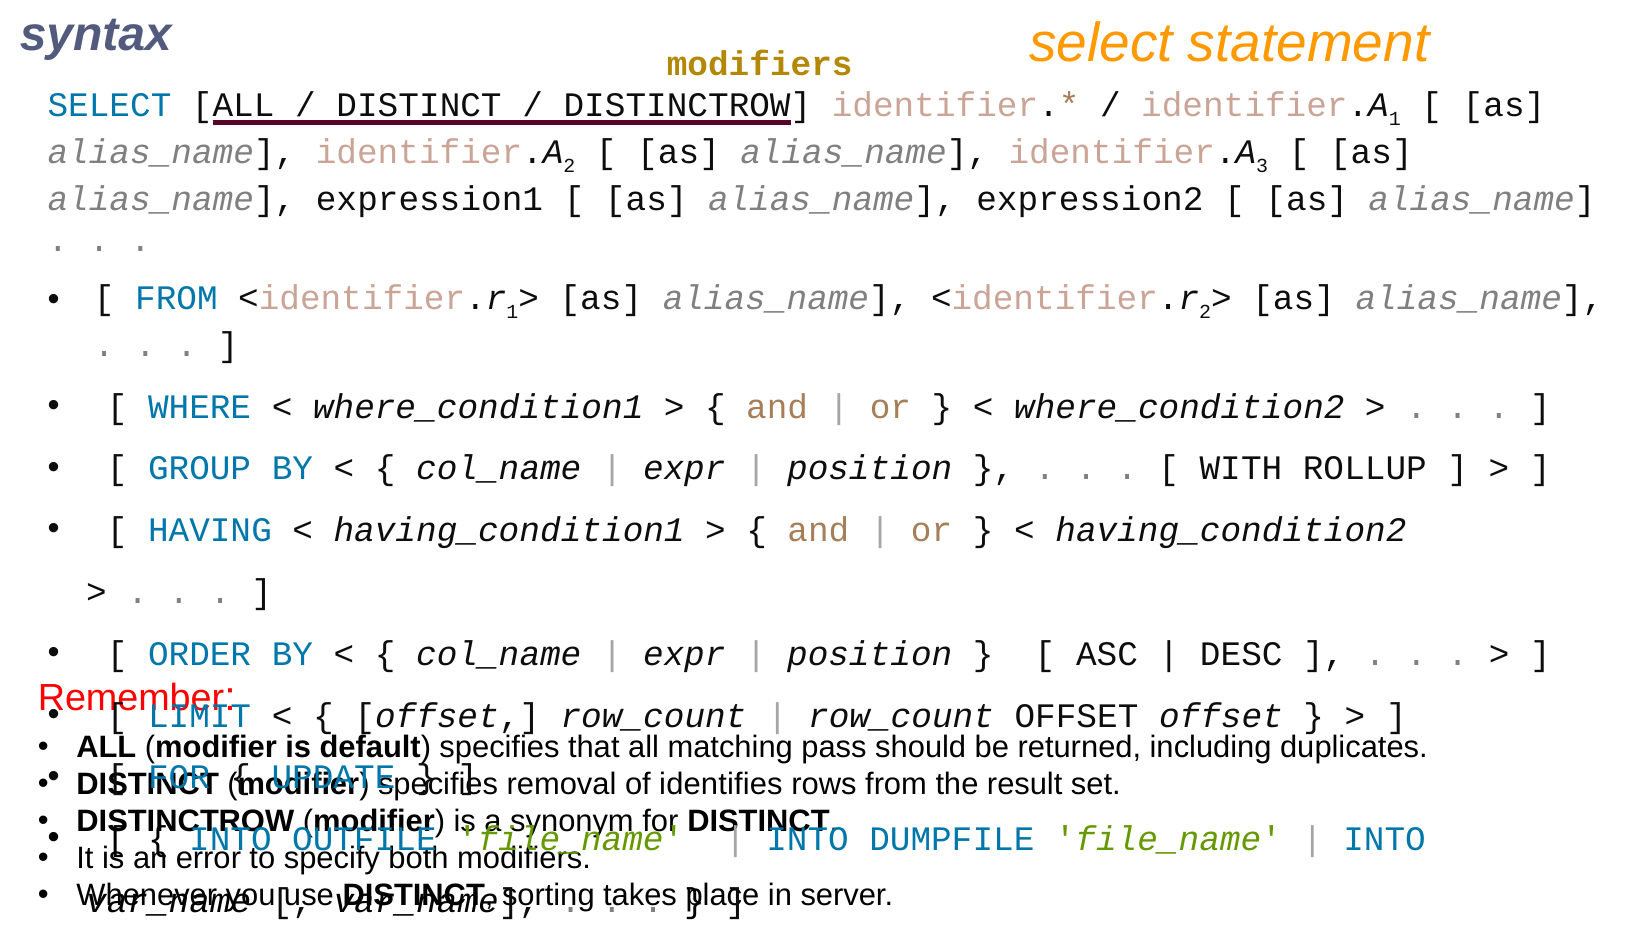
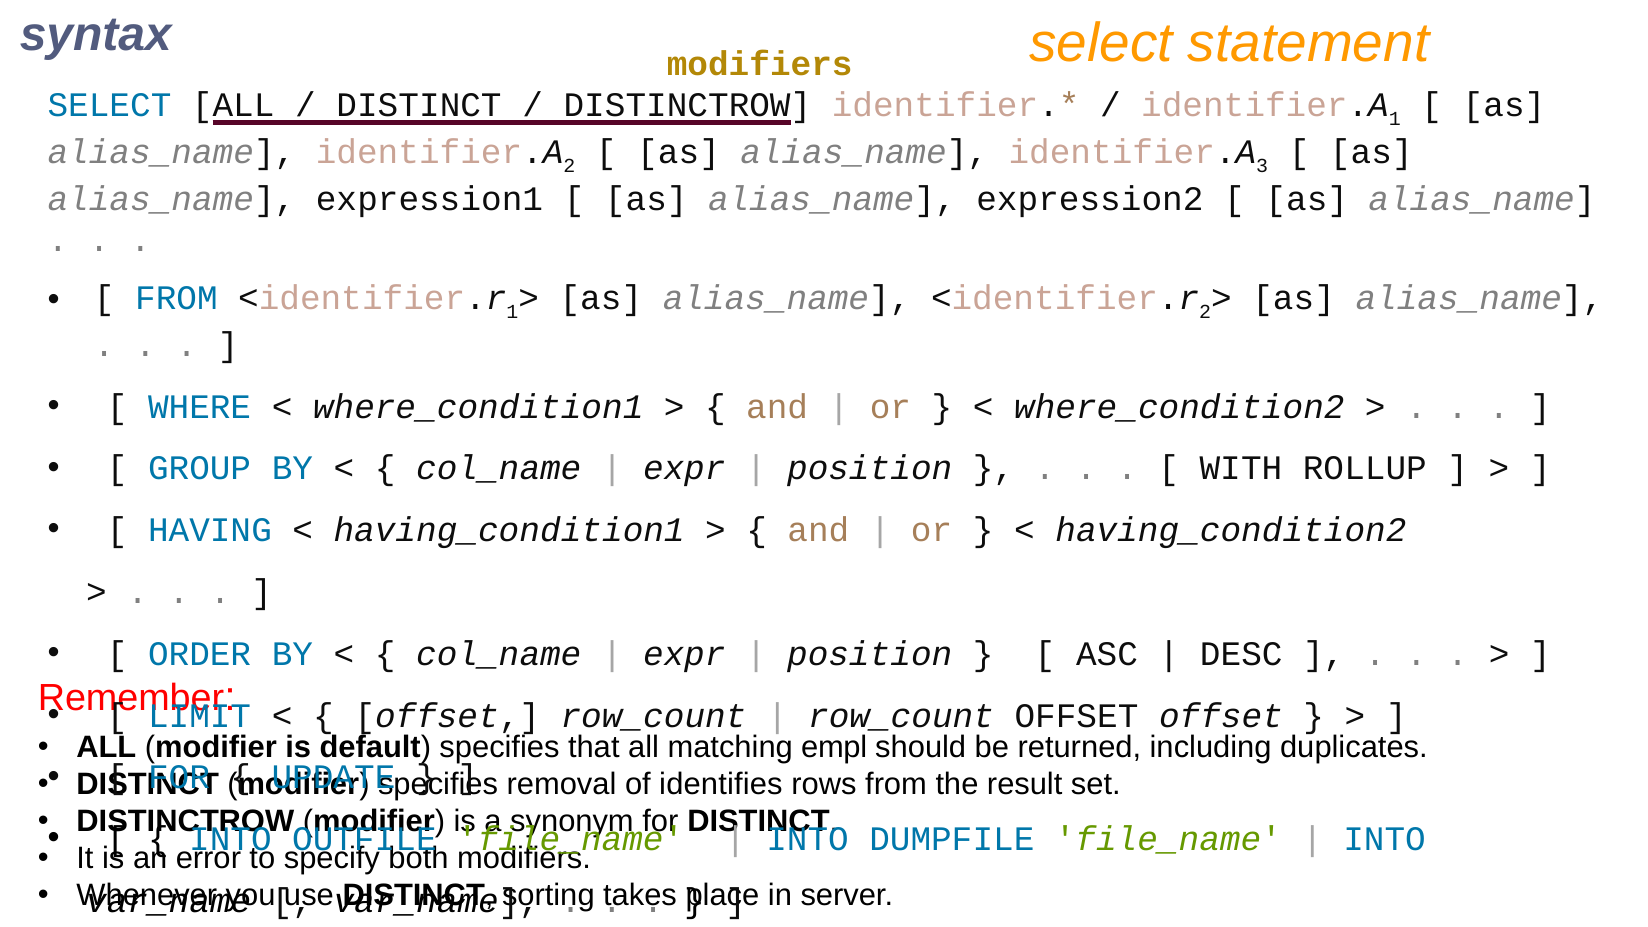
pass: pass -> empl (834, 747)
